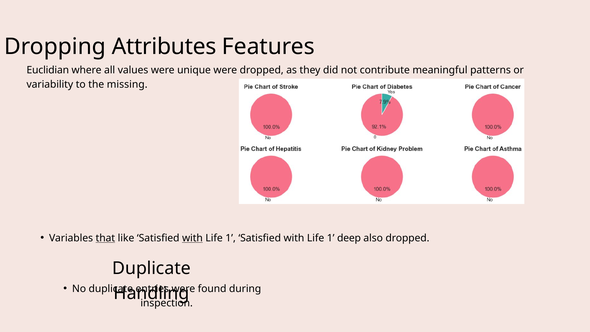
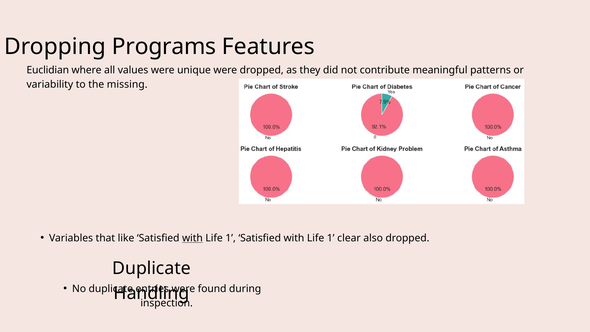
Attributes: Attributes -> Programs (164, 47)
that underline: present -> none (105, 238)
deep: deep -> clear (349, 238)
